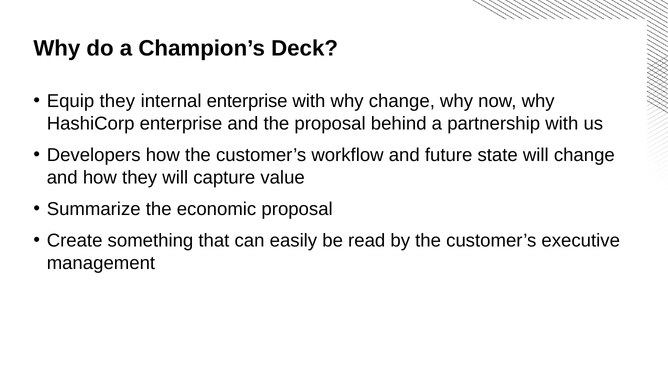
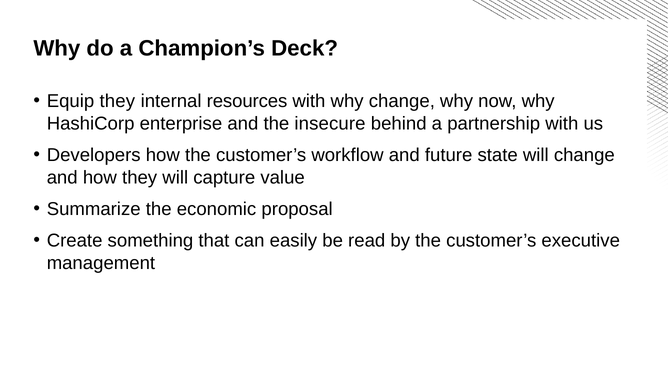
internal enterprise: enterprise -> resources (247, 101)
the proposal: proposal -> insecure (330, 124)
